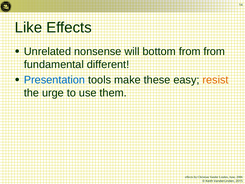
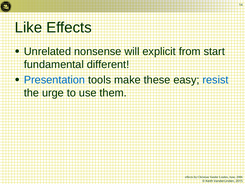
bottom: bottom -> explicit (159, 51)
from from: from -> start (214, 51)
resist colour: orange -> blue (216, 80)
